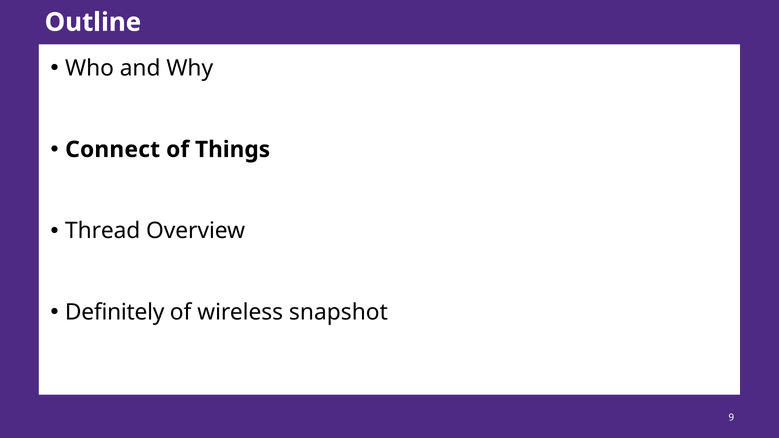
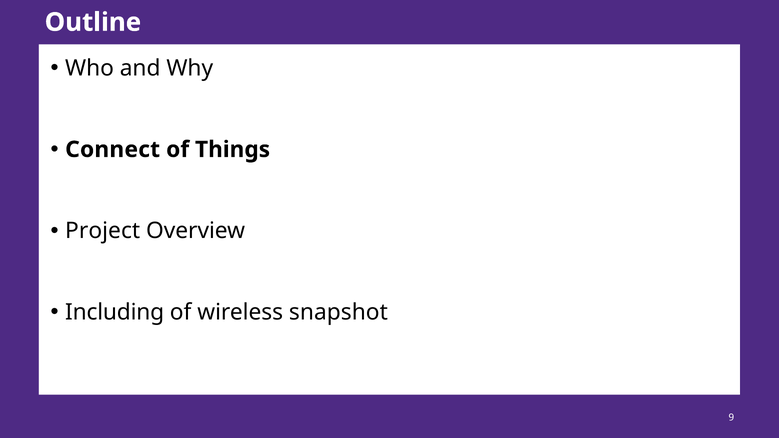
Thread: Thread -> Project (103, 231)
Definitely: Definitely -> Including (115, 312)
